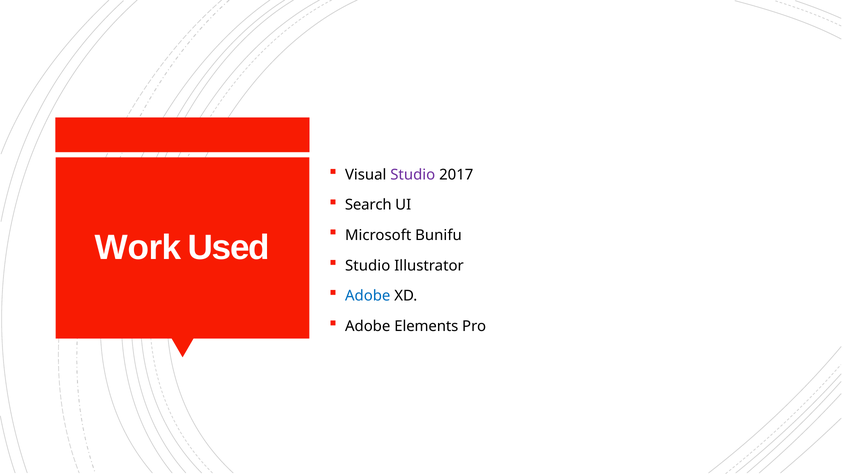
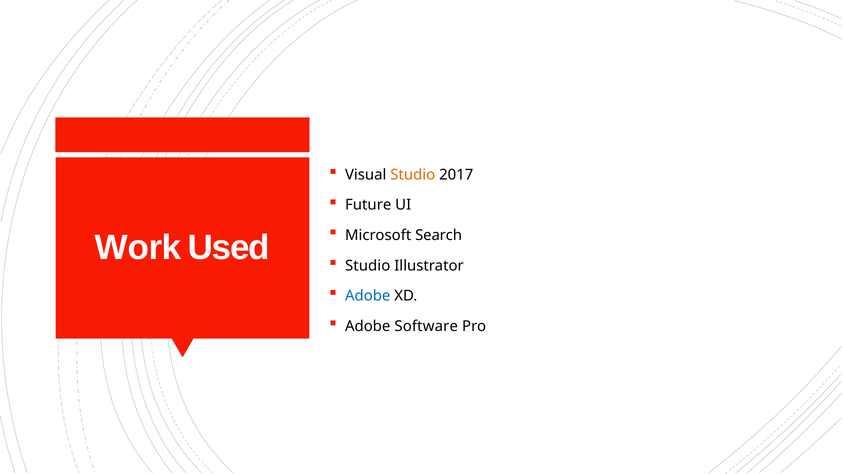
Studio colour: purple -> orange (413, 175)
Search: Search -> Future (368, 205)
Bunifu: Bunifu -> Search (439, 235)
Elements: Elements -> Software (426, 326)
